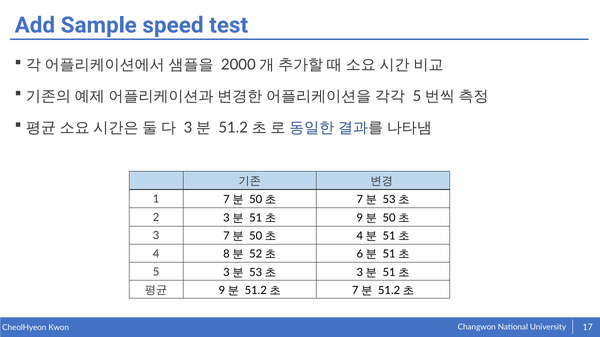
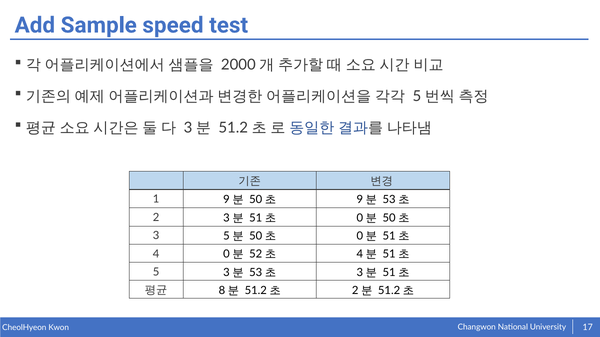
1 7: 7 -> 9 (226, 200)
7: 7 -> 9 (360, 200)
9: 9 -> 0 (360, 218)
3 7: 7 -> 5 (226, 236)
4: 4 -> 0 (360, 236)
4 8: 8 -> 0 (226, 255)
6: 6 -> 4 (360, 255)
9: 9 -> 8 (222, 291)
7: 7 -> 2 (355, 291)
